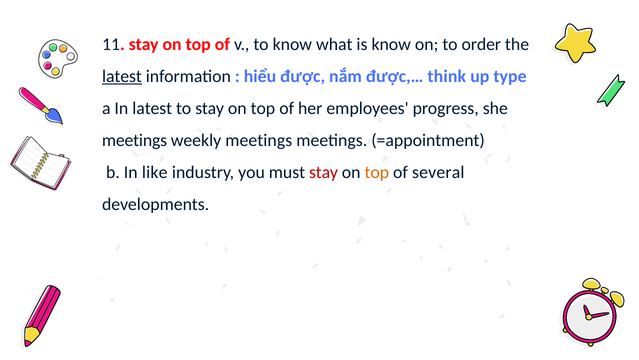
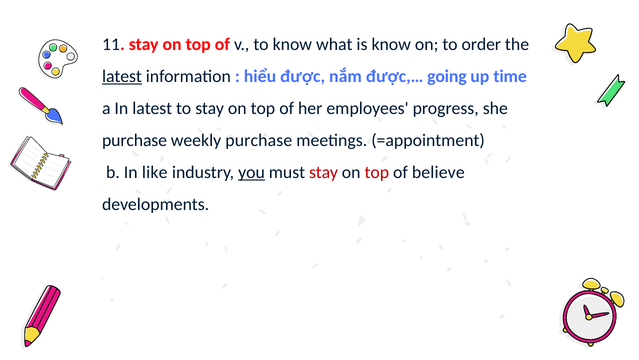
think: think -> going (447, 76)
type: type -> time (510, 76)
meetings: meetings -> purchase (135, 140)
weekly meetings: meetings -> purchase (259, 140)
you underline: none -> present (252, 172)
top colour: orange -> red (377, 172)
several: several -> believe (438, 172)
